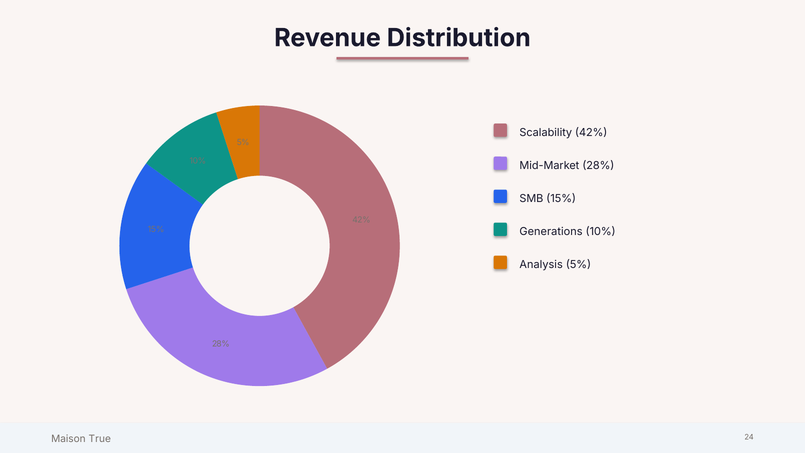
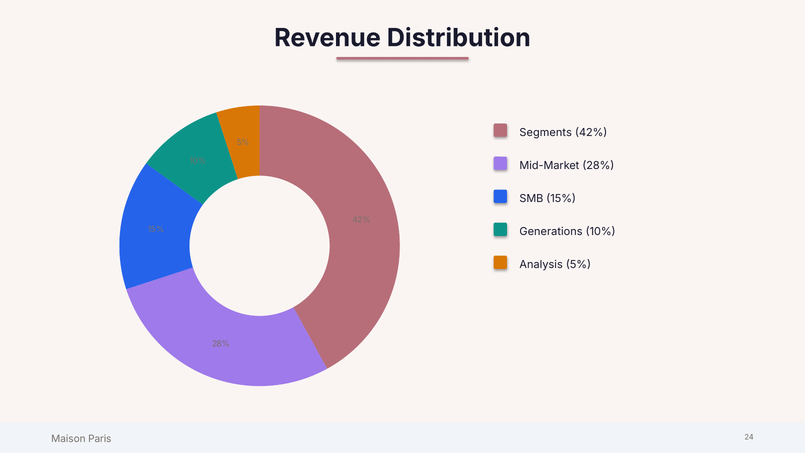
Scalability: Scalability -> Segments (546, 133)
True: True -> Paris (100, 439)
